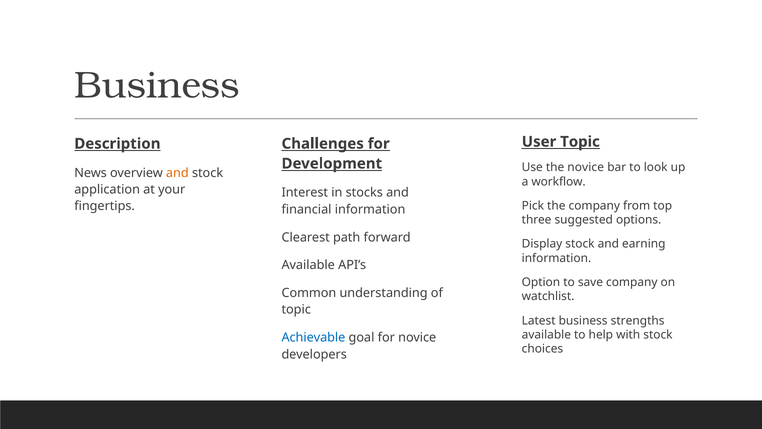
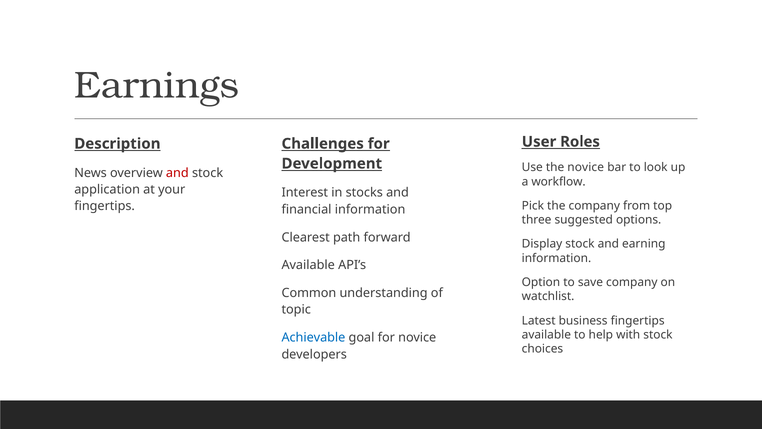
Business: Business -> Earnings (157, 85)
User Topic: Topic -> Roles (580, 142)
and colour: orange -> red (177, 173)
business strengths: strengths -> fingertips (638, 320)
